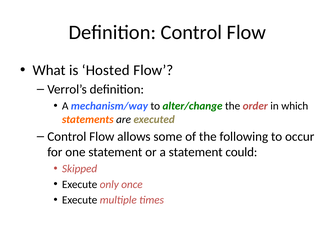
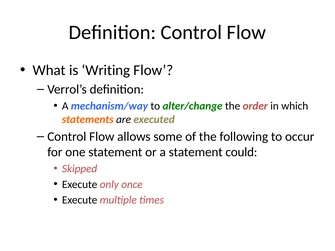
Hosted: Hosted -> Writing (106, 70)
